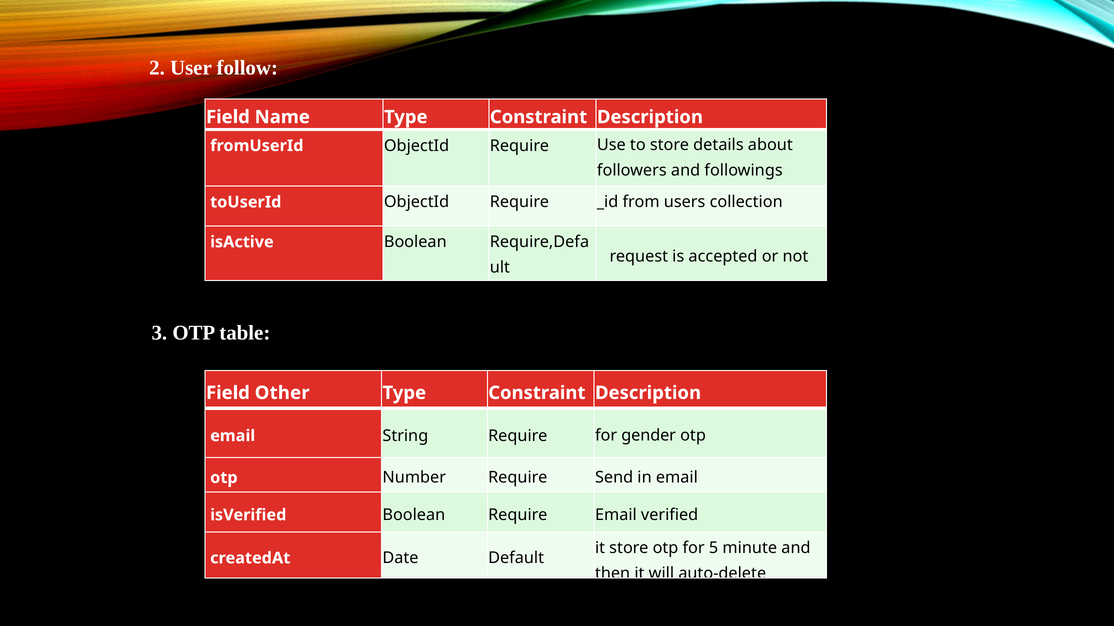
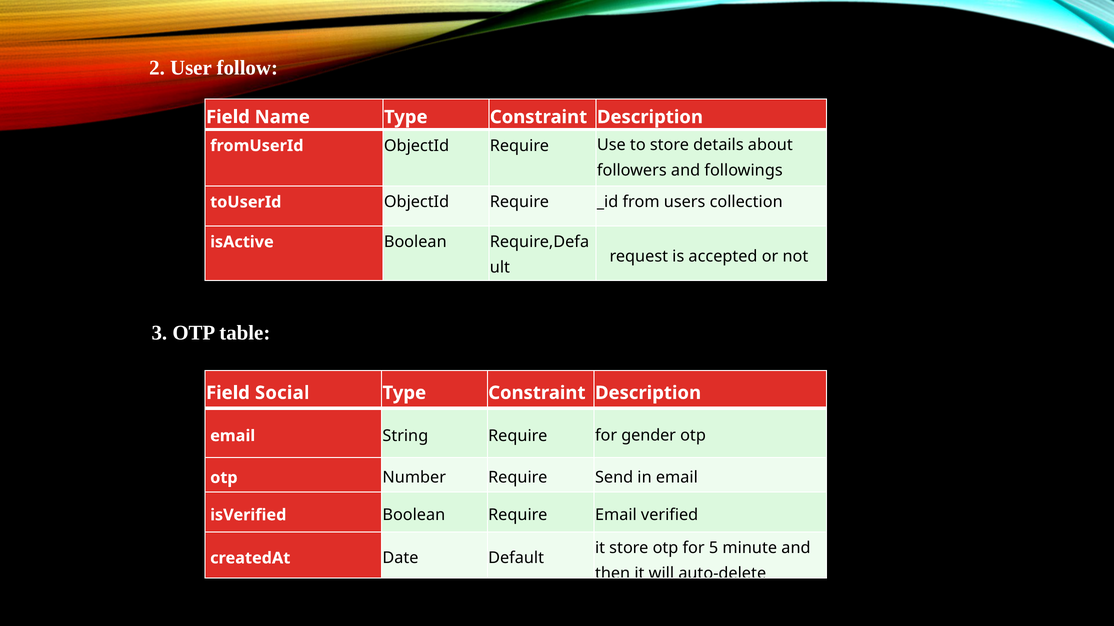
Other: Other -> Social (282, 393)
